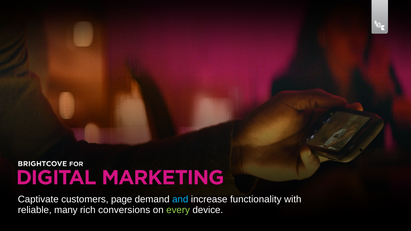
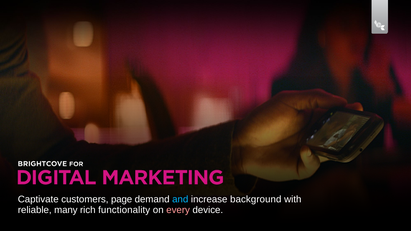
functionality: functionality -> background (256, 199)
conversions: conversions -> functionality (124, 210)
every colour: light green -> pink (178, 210)
